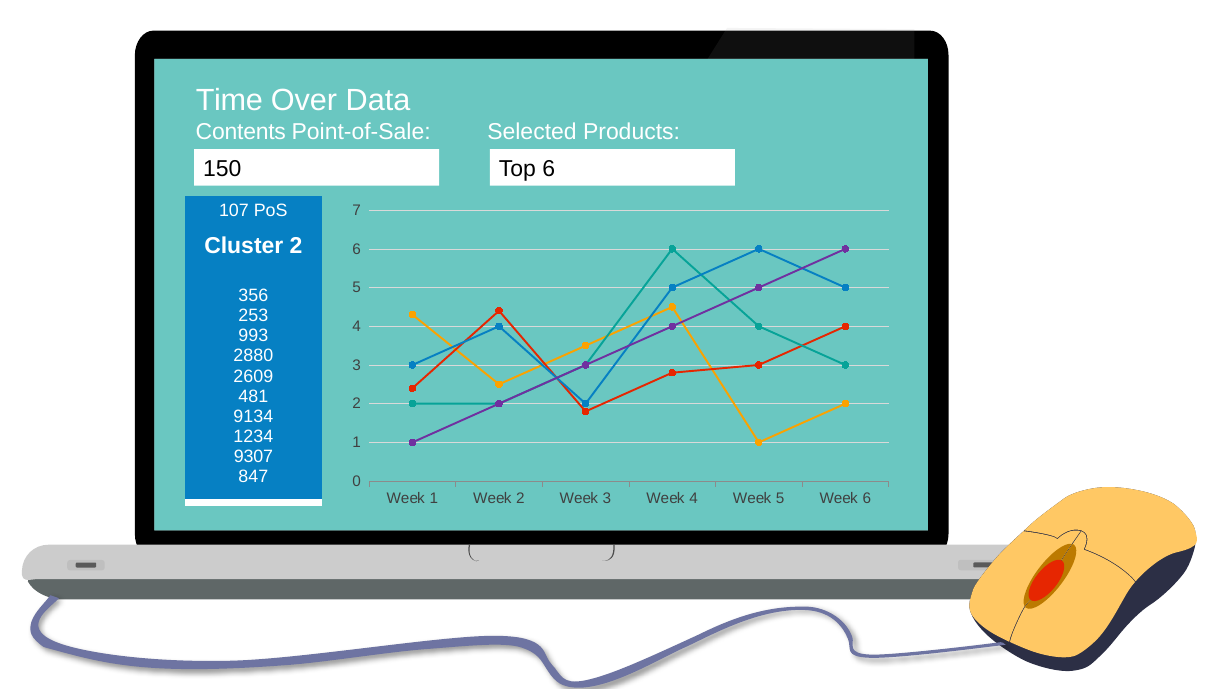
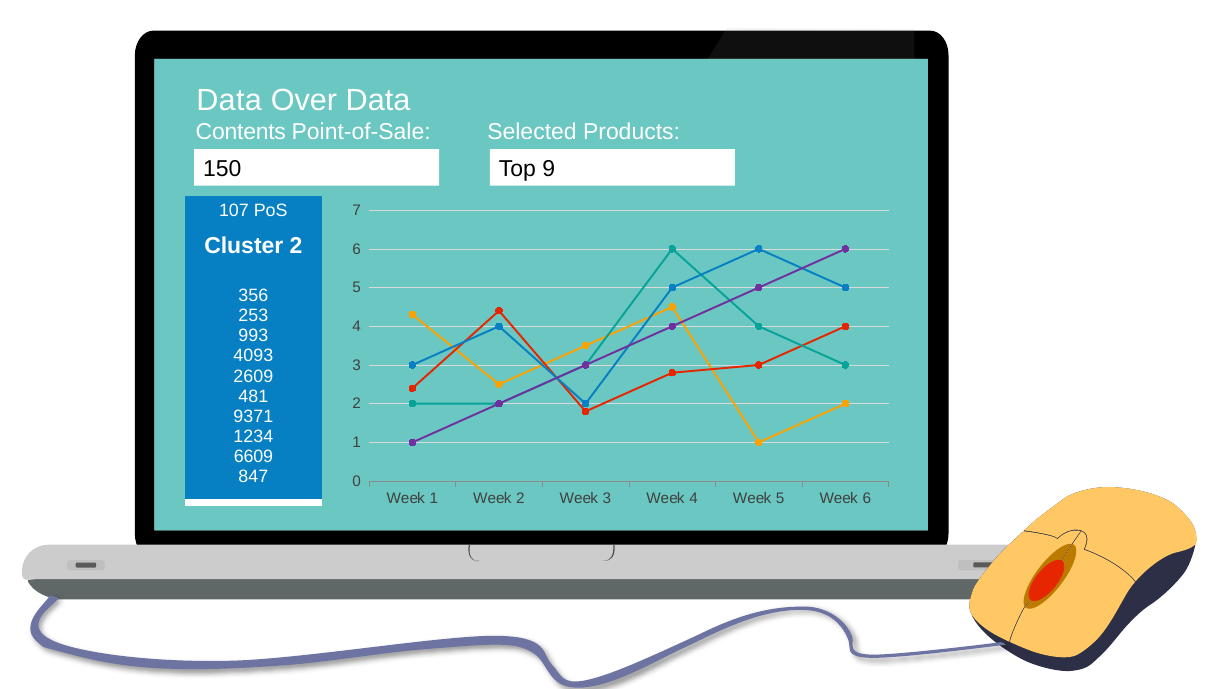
Time: Time -> Data (229, 101)
Top 6: 6 -> 9 (549, 169)
2880: 2880 -> 4093 (253, 356)
9134: 9134 -> 9371 (253, 416)
9307: 9307 -> 6609 (253, 456)
